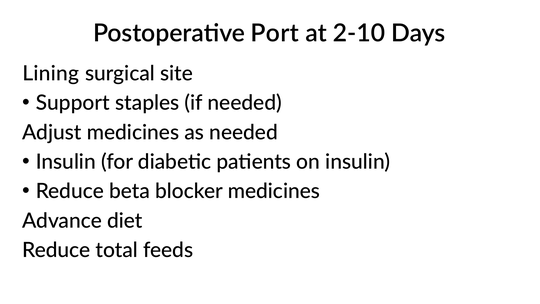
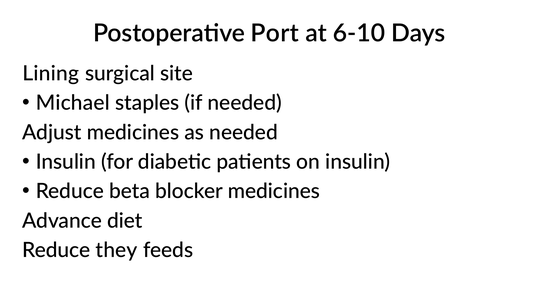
2-10: 2-10 -> 6-10 (359, 33)
Support: Support -> Michael (73, 103)
total: total -> they (117, 250)
